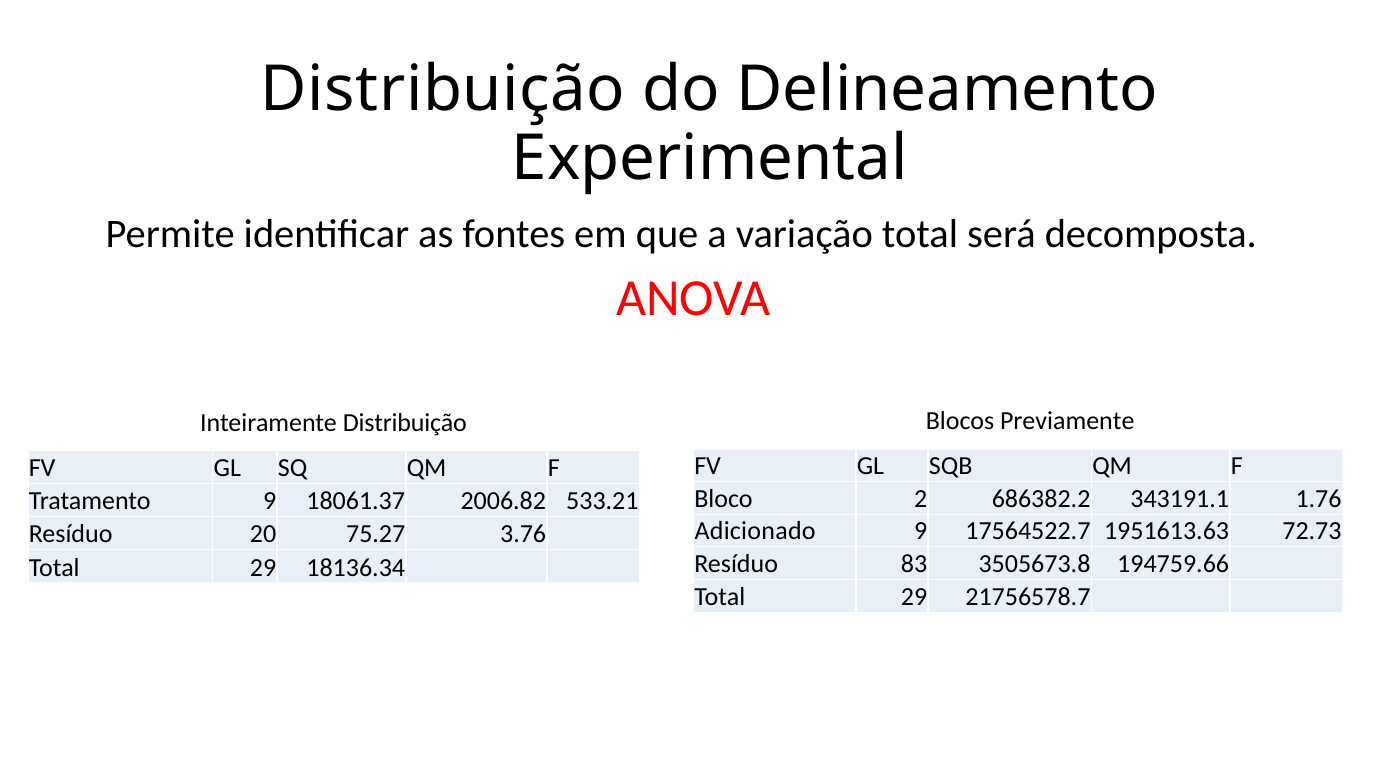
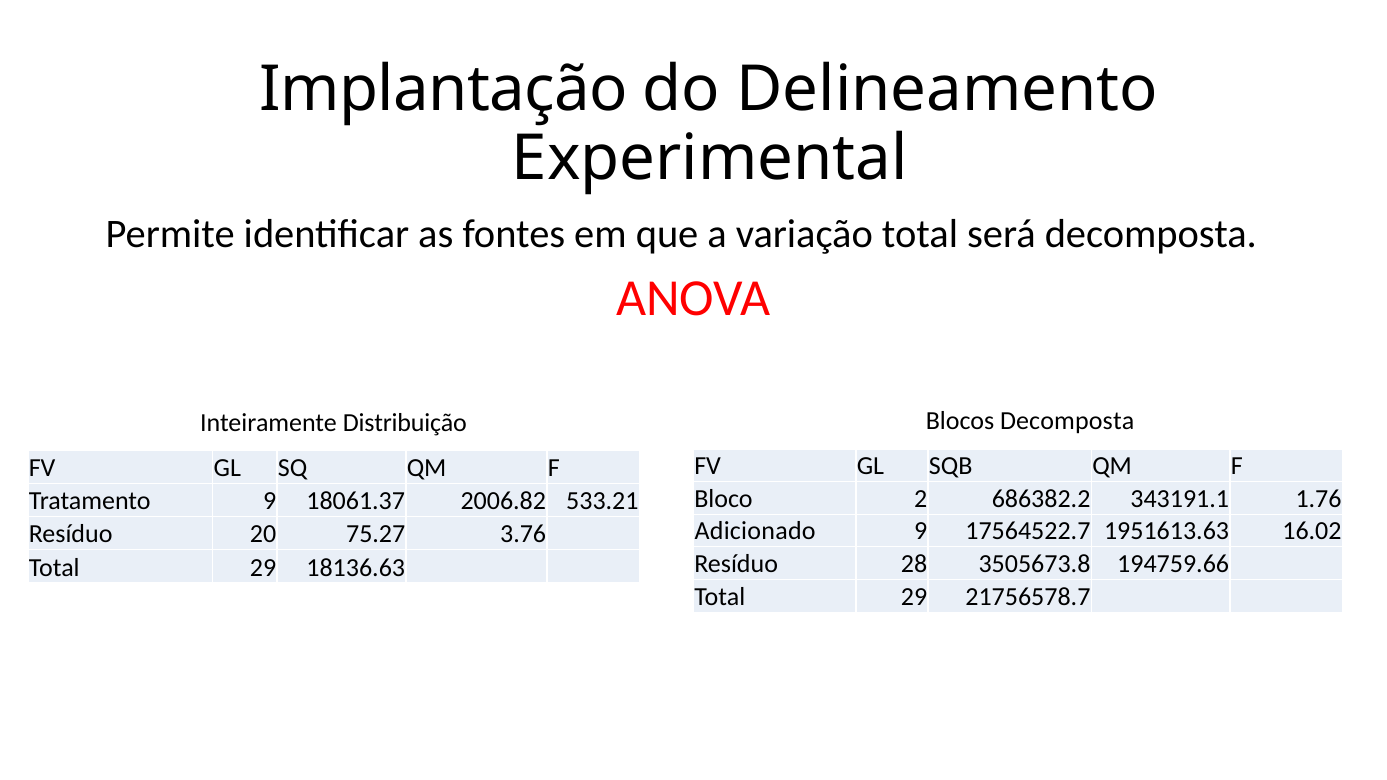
Distribuição: Distribuição -> Implantação (444, 90)
Blocos Previamente: Previamente -> Decomposta (1067, 421)
72.73: 72.73 -> 16.02 (1312, 531)
83: 83 -> 28 (914, 564)
18136.34: 18136.34 -> 18136.63 (356, 568)
